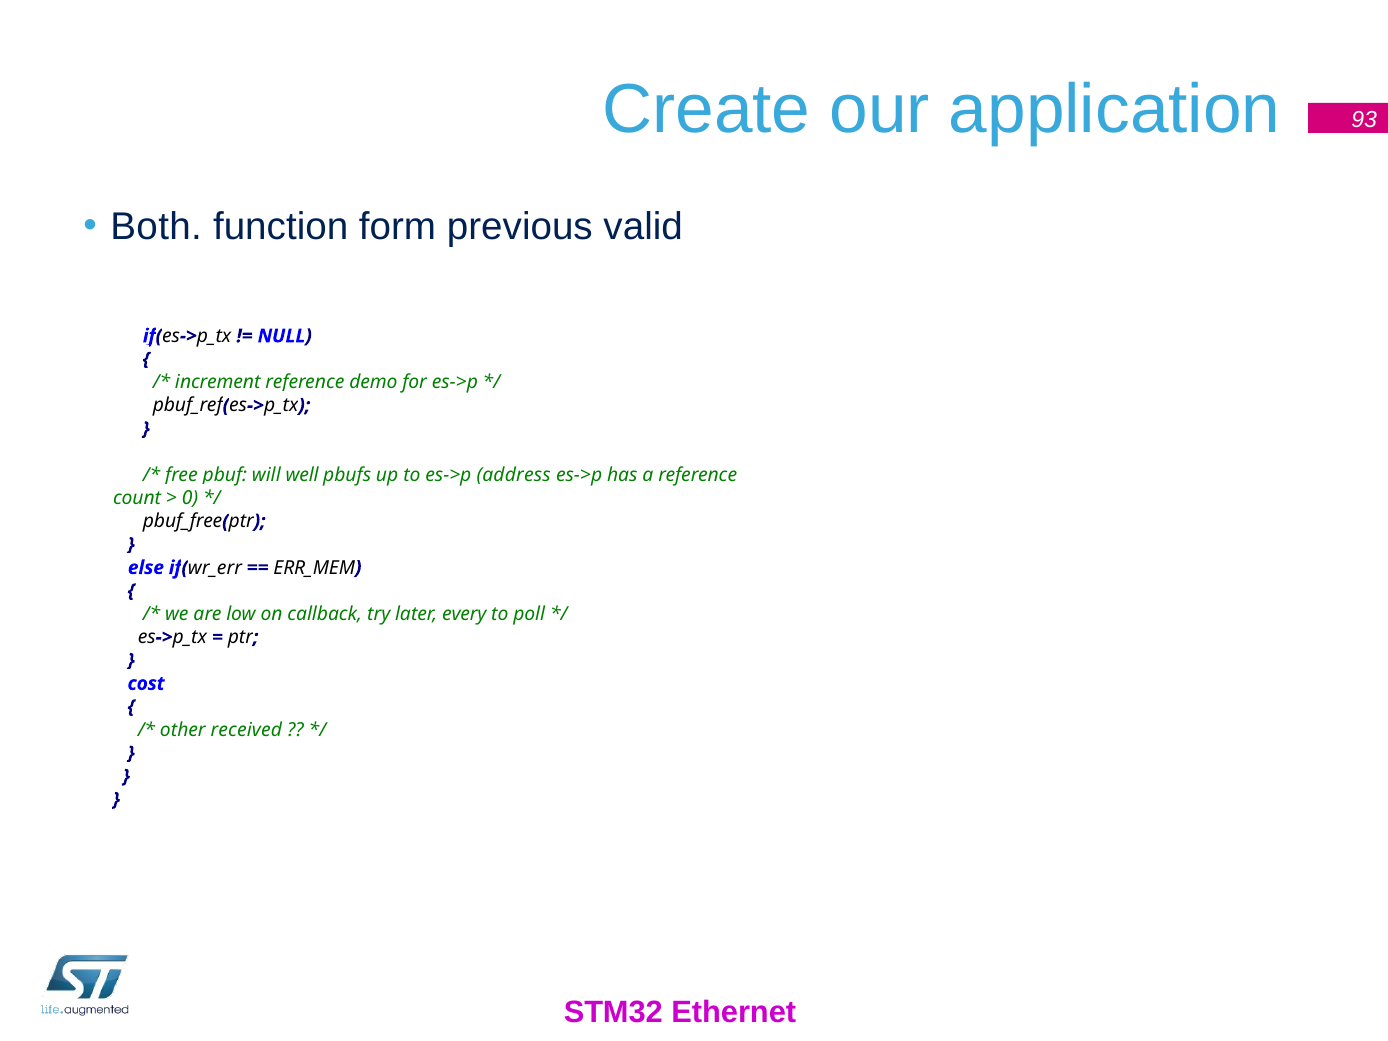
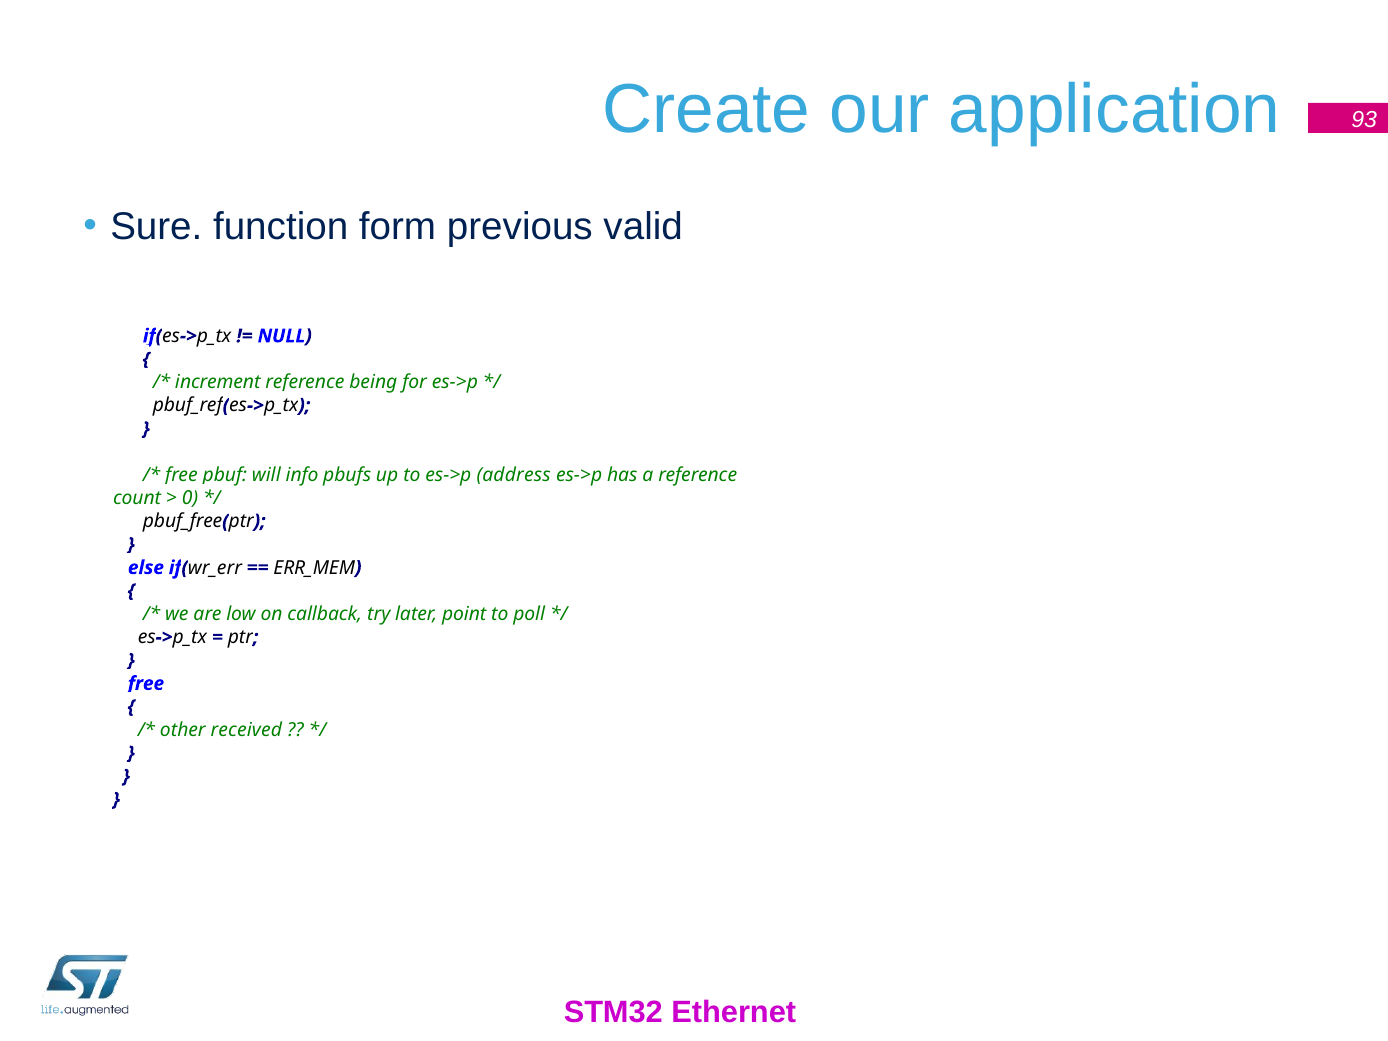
Both: Both -> Sure (156, 227)
demo: demo -> being (373, 382)
well: well -> info (302, 475)
every: every -> point (464, 614)
cost: cost -> free (146, 684)
